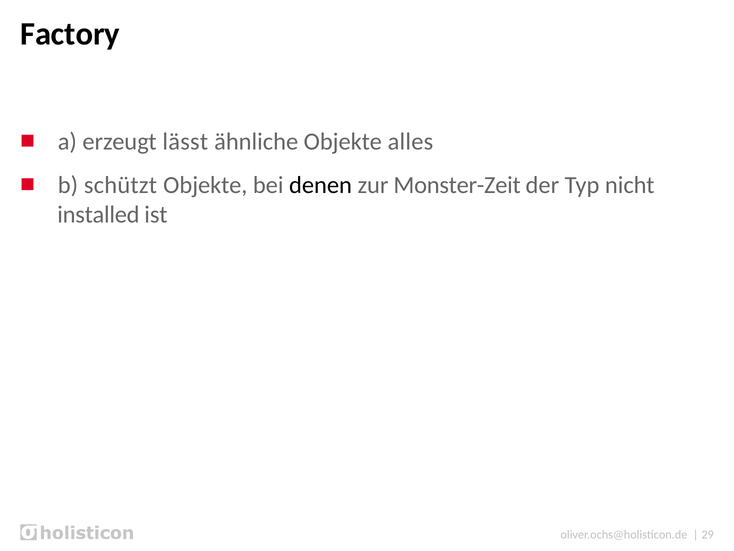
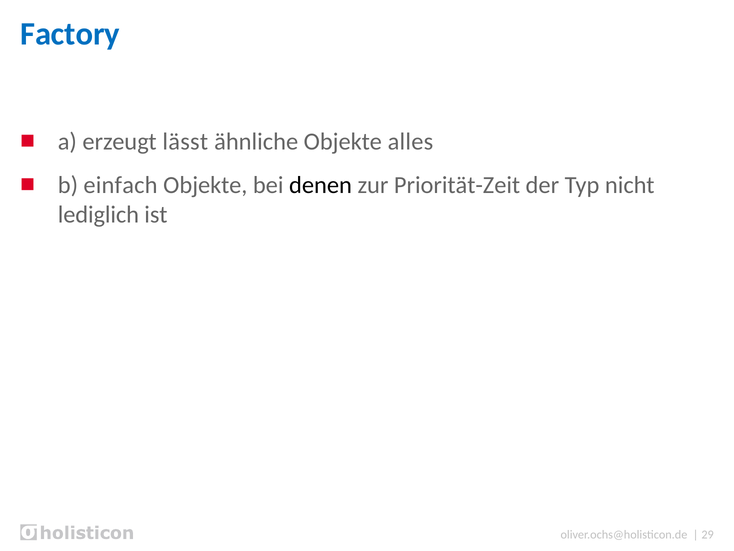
Factory colour: black -> blue (70, 34)
schützt: schützt -> einfach (120, 185)
Monster-Zeit: Monster-Zeit -> Priorität-Zeit (457, 185)
installed: installed -> lediglich (98, 214)
